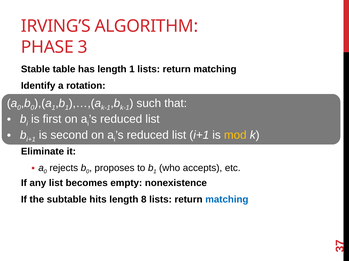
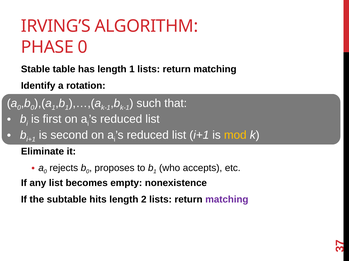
PHASE 3: 3 -> 0 (83, 47)
8: 8 -> 2 (144, 200)
matching colour: blue -> purple (227, 200)
